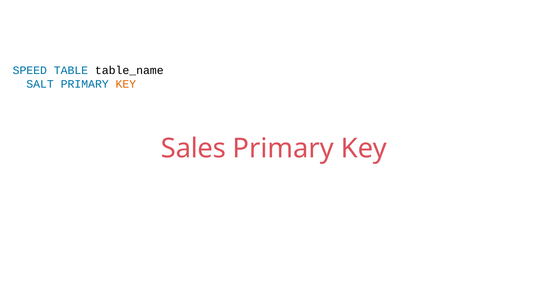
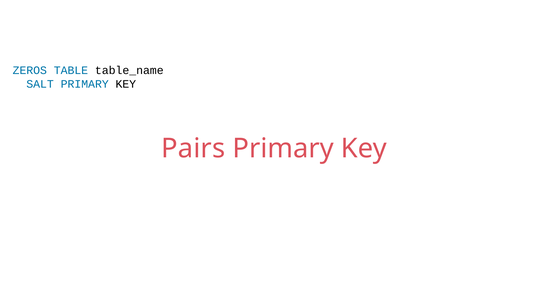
SPEED: SPEED -> ZEROS (30, 71)
KEY colour: orange -> black (126, 84)
Sales: Sales -> Pairs (193, 149)
